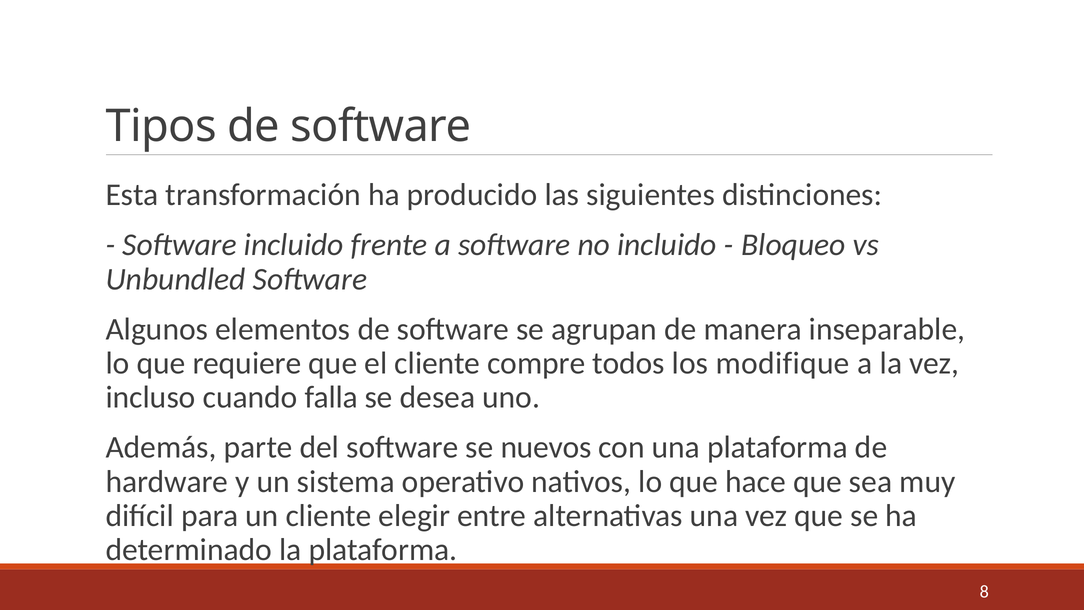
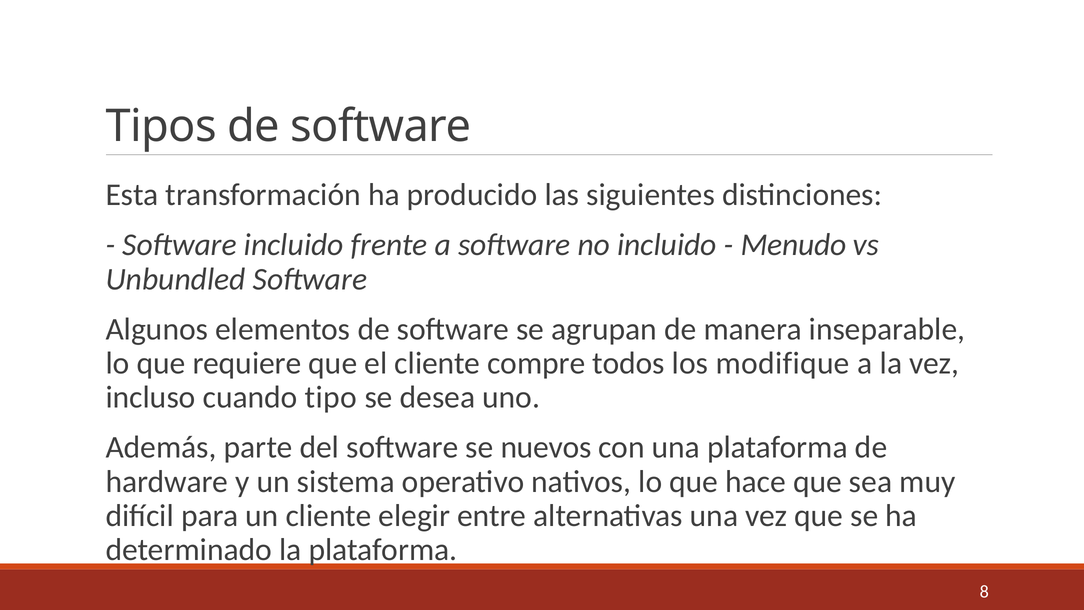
Bloqueo: Bloqueo -> Menudo (794, 245)
falla: falla -> tipo (331, 397)
